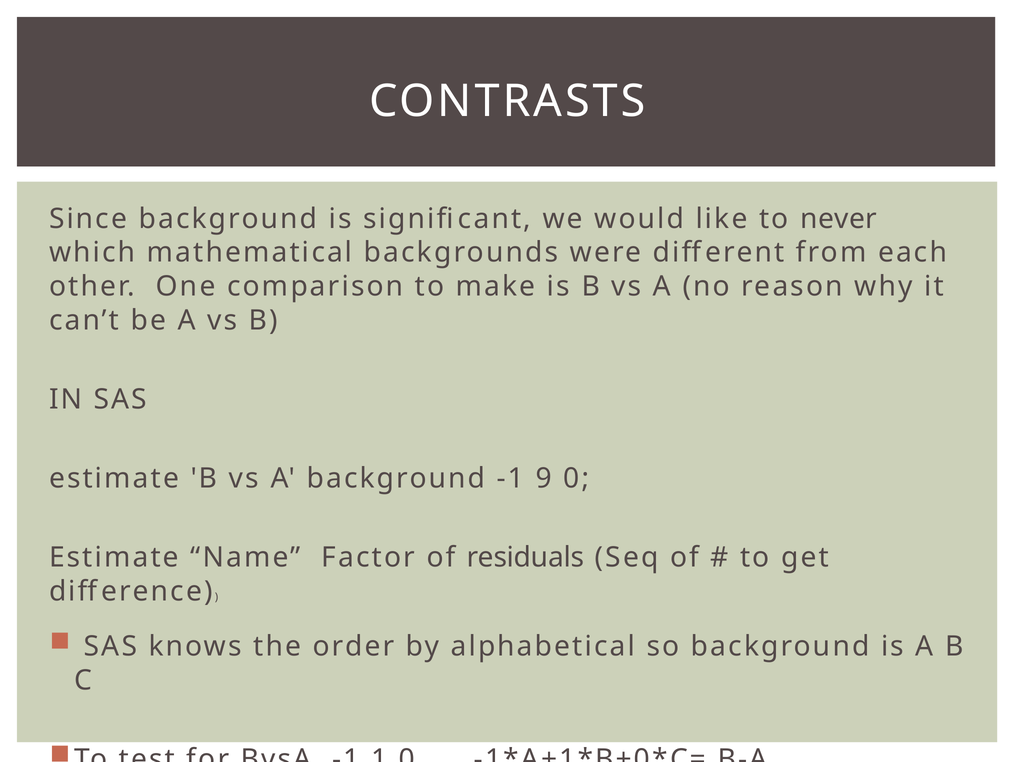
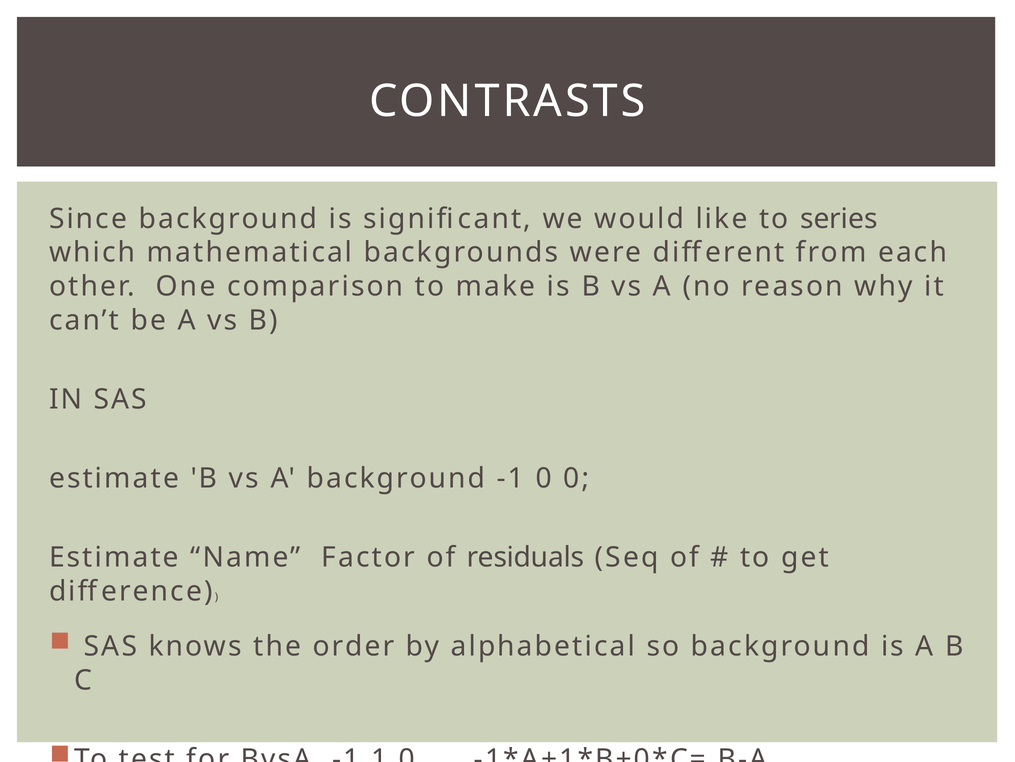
never: never -> series (839, 219)
-1 9: 9 -> 0 (544, 478)
